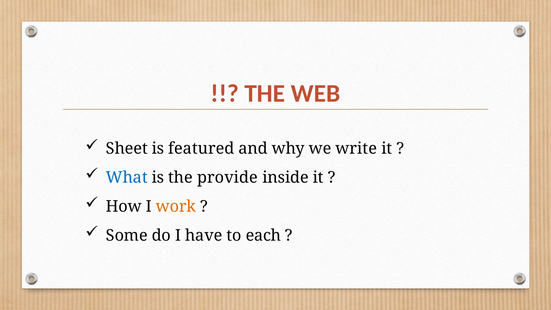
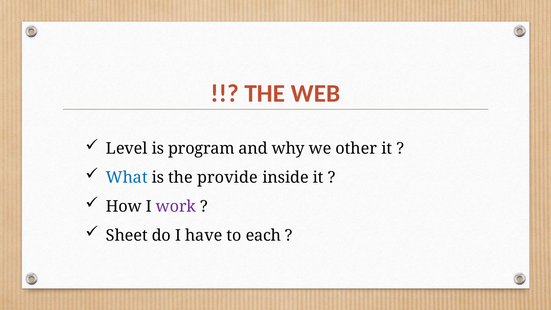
Sheet: Sheet -> Level (127, 149)
featured: featured -> program (201, 149)
write: write -> other (356, 149)
work colour: orange -> purple (176, 206)
Some: Some -> Sheet (127, 235)
